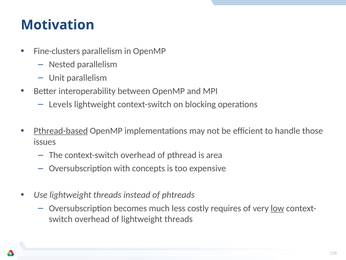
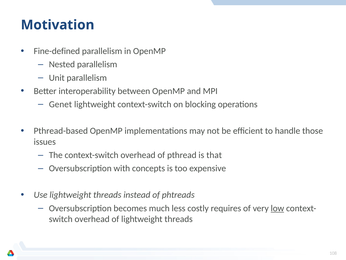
Fine-clusters: Fine-clusters -> Fine-defined (57, 51)
Levels: Levels -> Genet (60, 104)
Pthread-based underline: present -> none (61, 131)
area: area -> that (214, 155)
